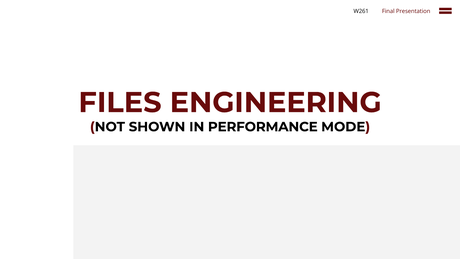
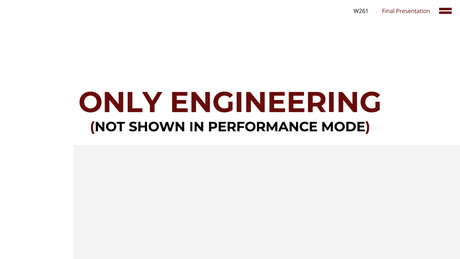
FILES: FILES -> ONLY (120, 102)
